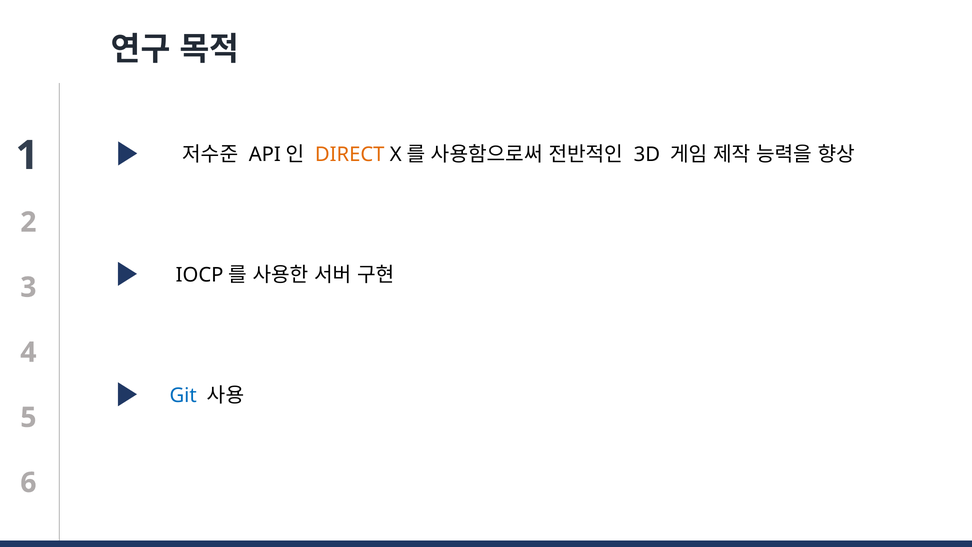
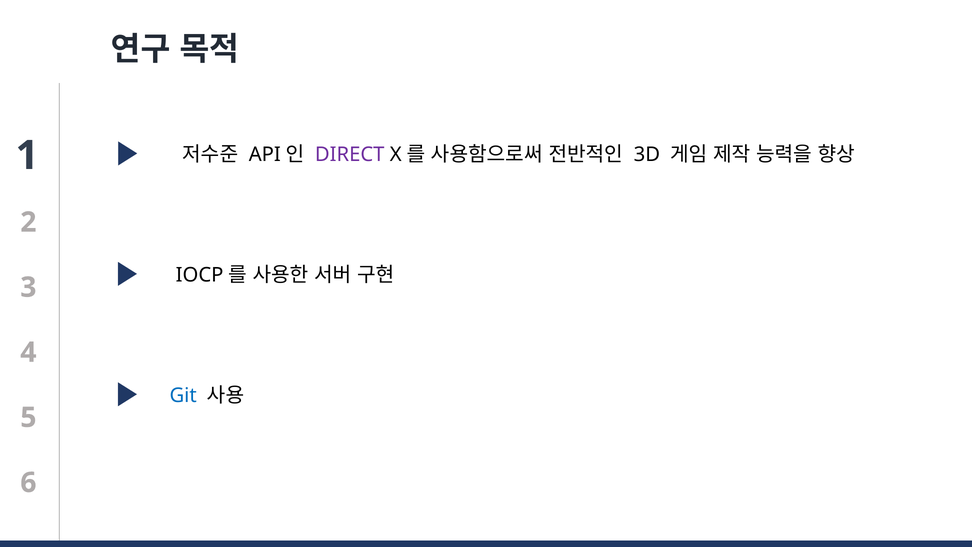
DIRECT colour: orange -> purple (350, 155)
